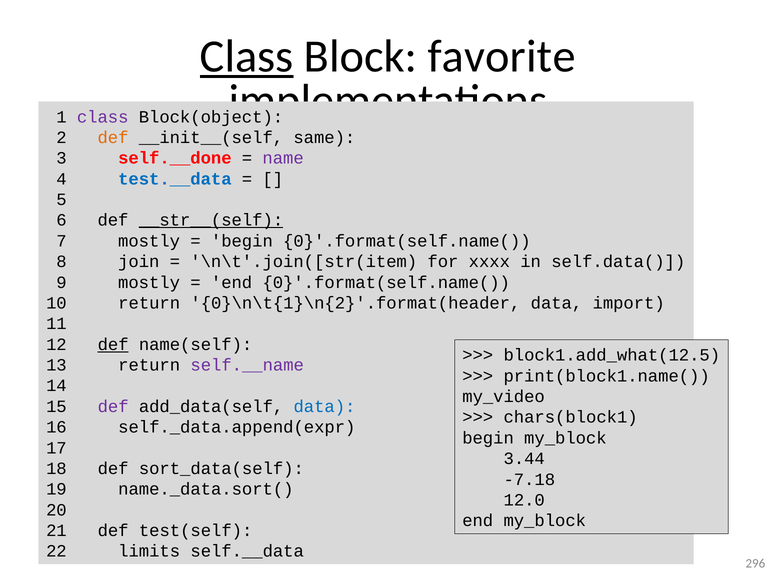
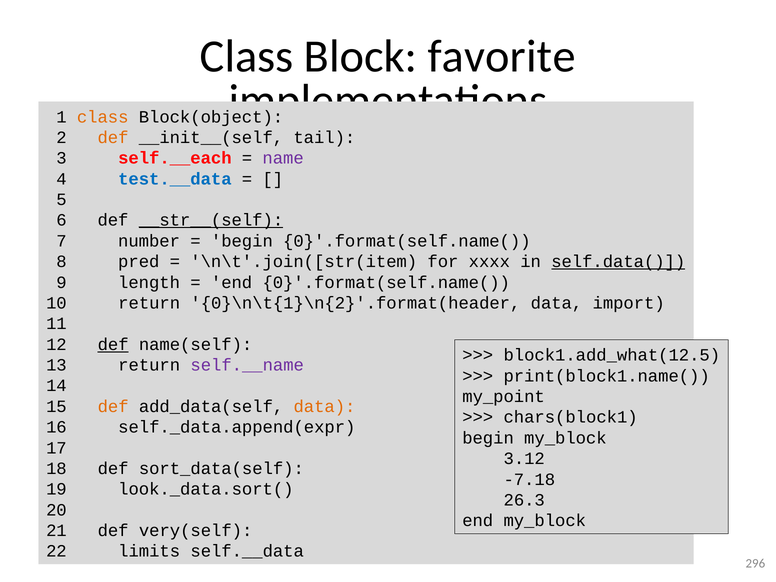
Class underline: present -> none (247, 57)
class colour: purple -> orange (103, 117)
same: same -> tail (324, 138)
self.__done: self.__done -> self.__each (175, 158)
7 mostly: mostly -> number (149, 241)
join: join -> pred (139, 262)
self.data( underline: none -> present (618, 262)
9 mostly: mostly -> length (149, 282)
my_video: my_video -> my_point (504, 397)
def colour: purple -> orange (113, 406)
data colour: blue -> orange (325, 406)
3.44: 3.44 -> 3.12 (524, 459)
name._data.sort(: name._data.sort( -> look._data.sort( (206, 489)
12.0: 12.0 -> 26.3 (524, 500)
test(self: test(self -> very(self (196, 531)
